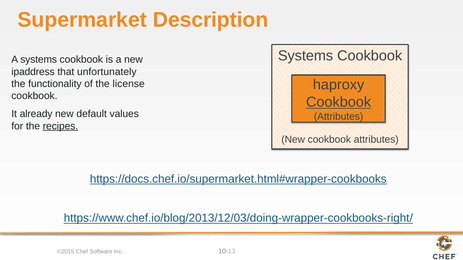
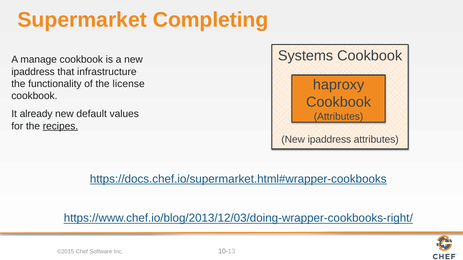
Description: Description -> Completing (211, 20)
A systems: systems -> manage (39, 60)
unfortunately: unfortunately -> infrastructure (107, 72)
Cookbook underline: present -> none (339, 102)
cookbook: cookbook -> ipaddress (329, 140)
